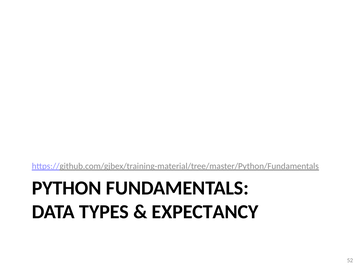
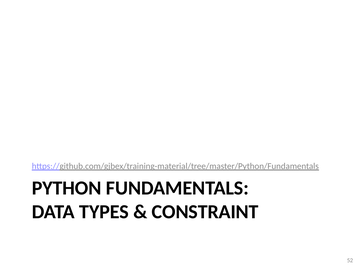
EXPECTANCY: EXPECTANCY -> CONSTRAINT (205, 212)
